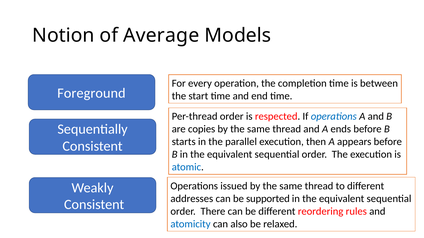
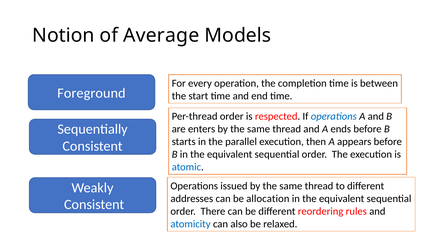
copies: copies -> enters (202, 129)
supported: supported -> allocation (268, 199)
